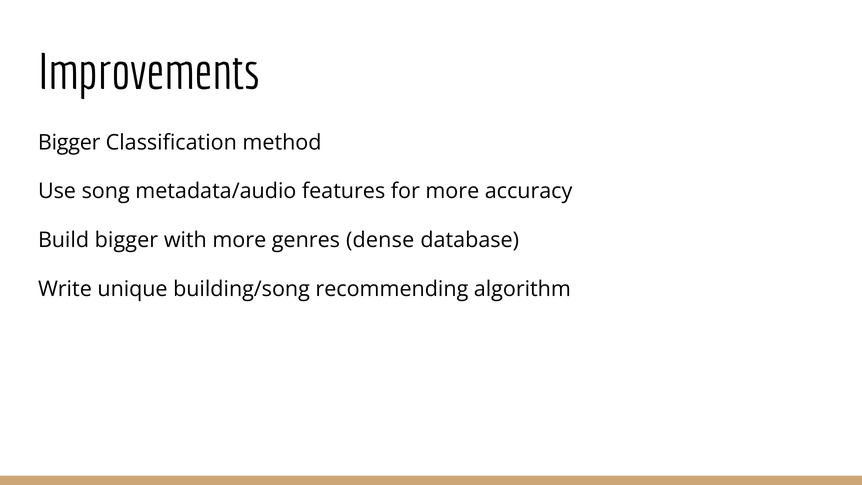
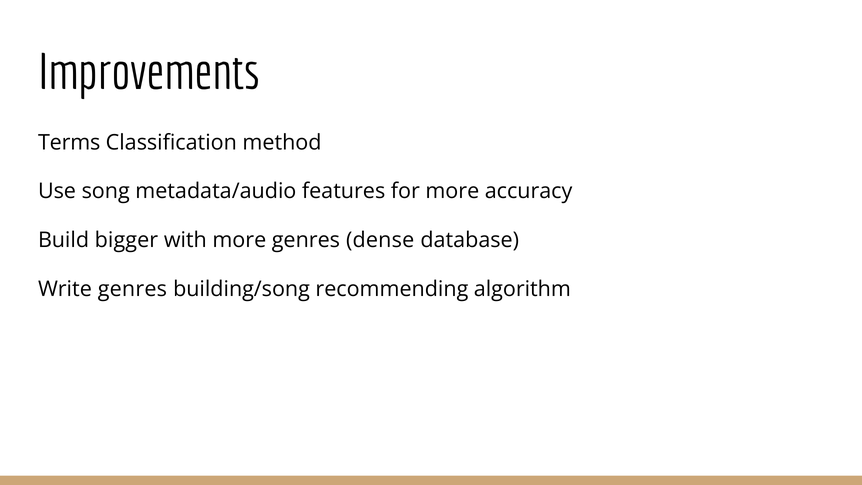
Bigger: Bigger -> Terms (69, 142)
Write unique: unique -> genres (132, 289)
